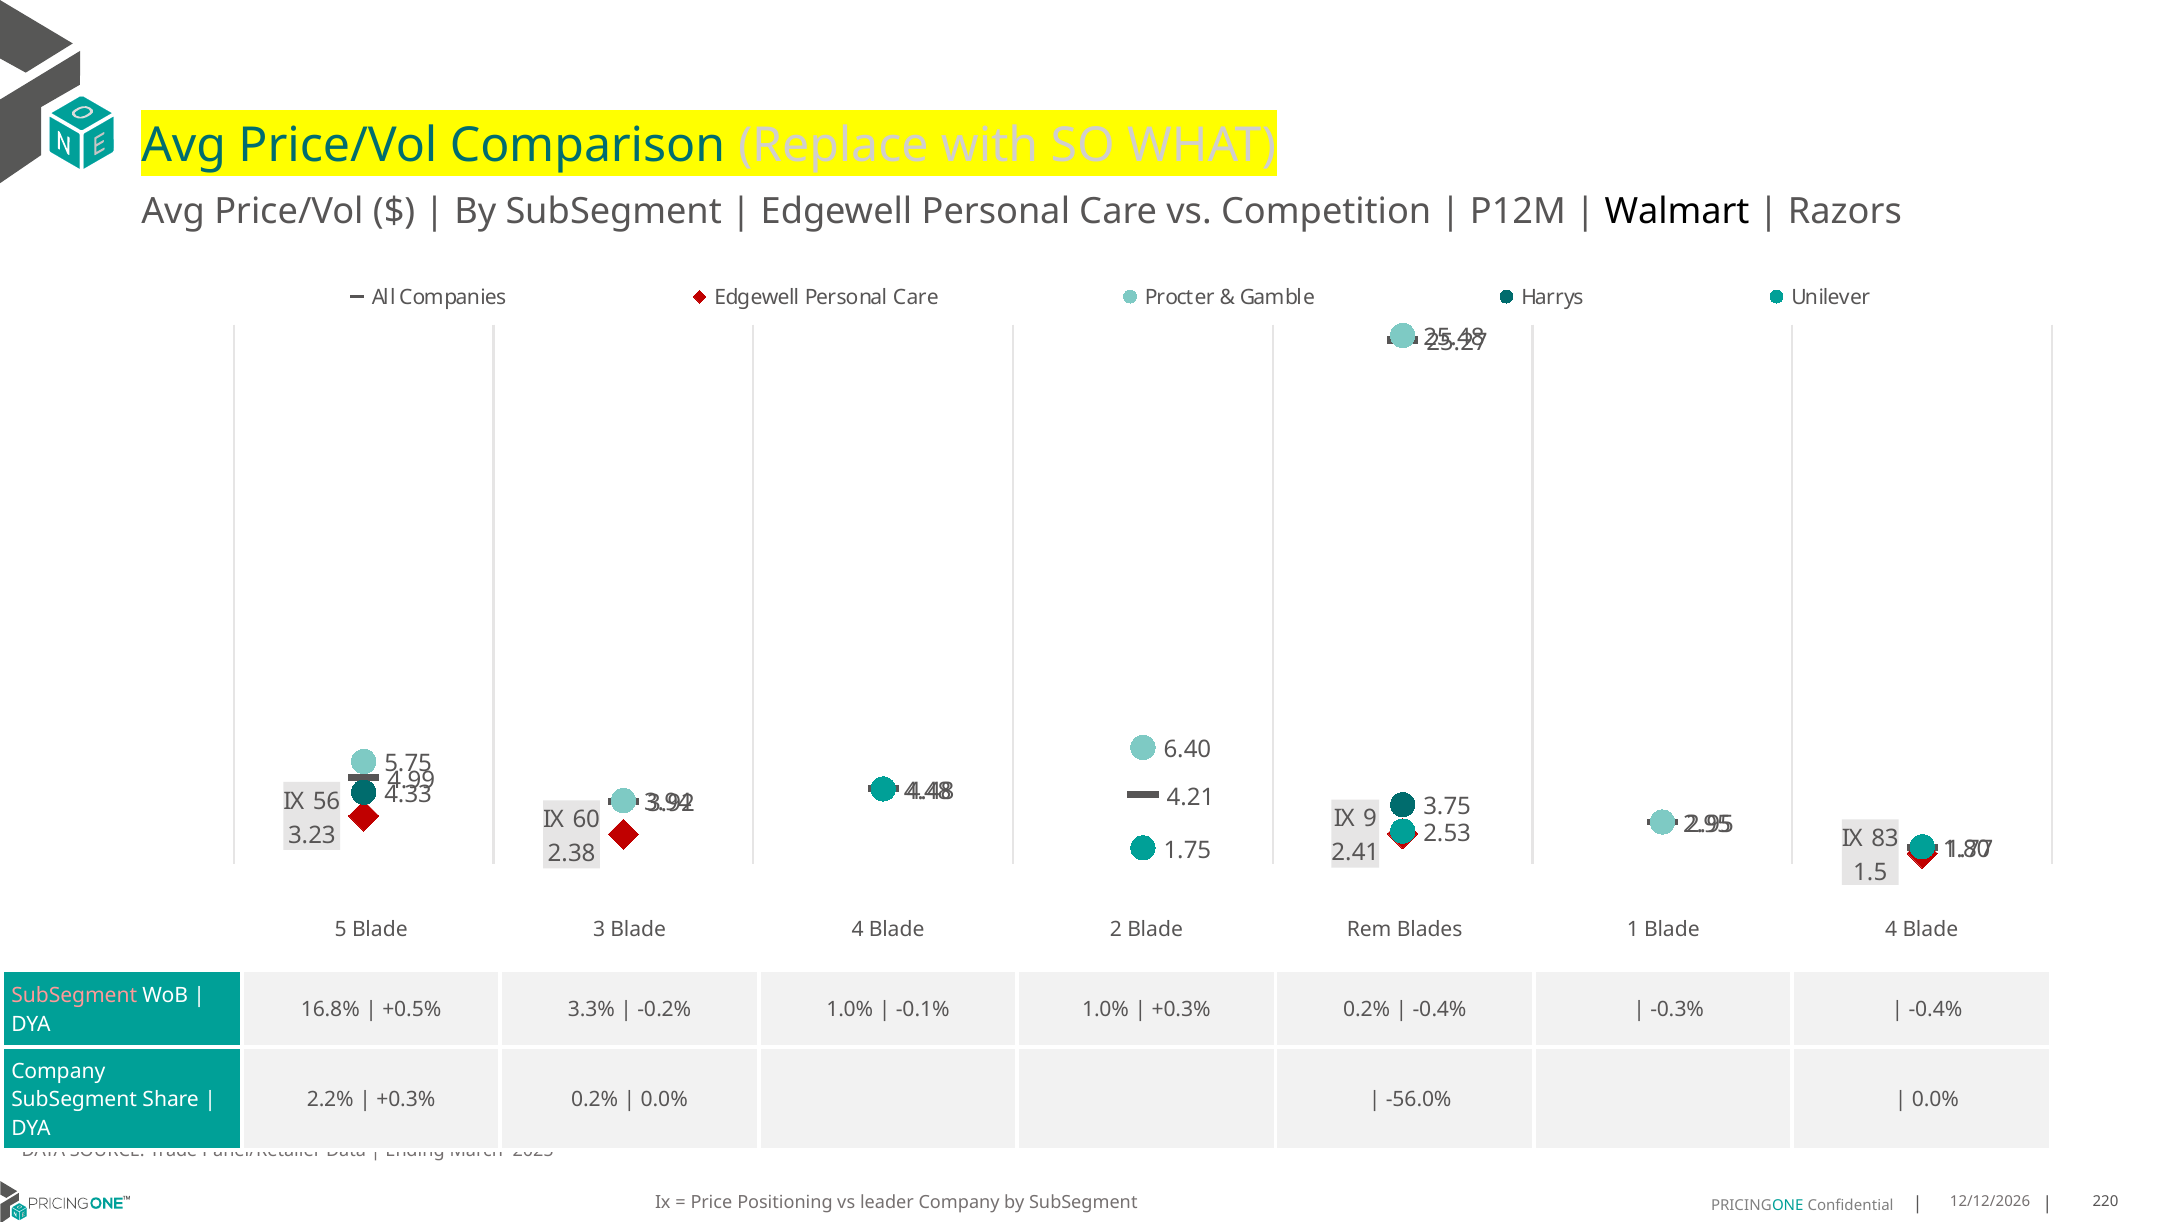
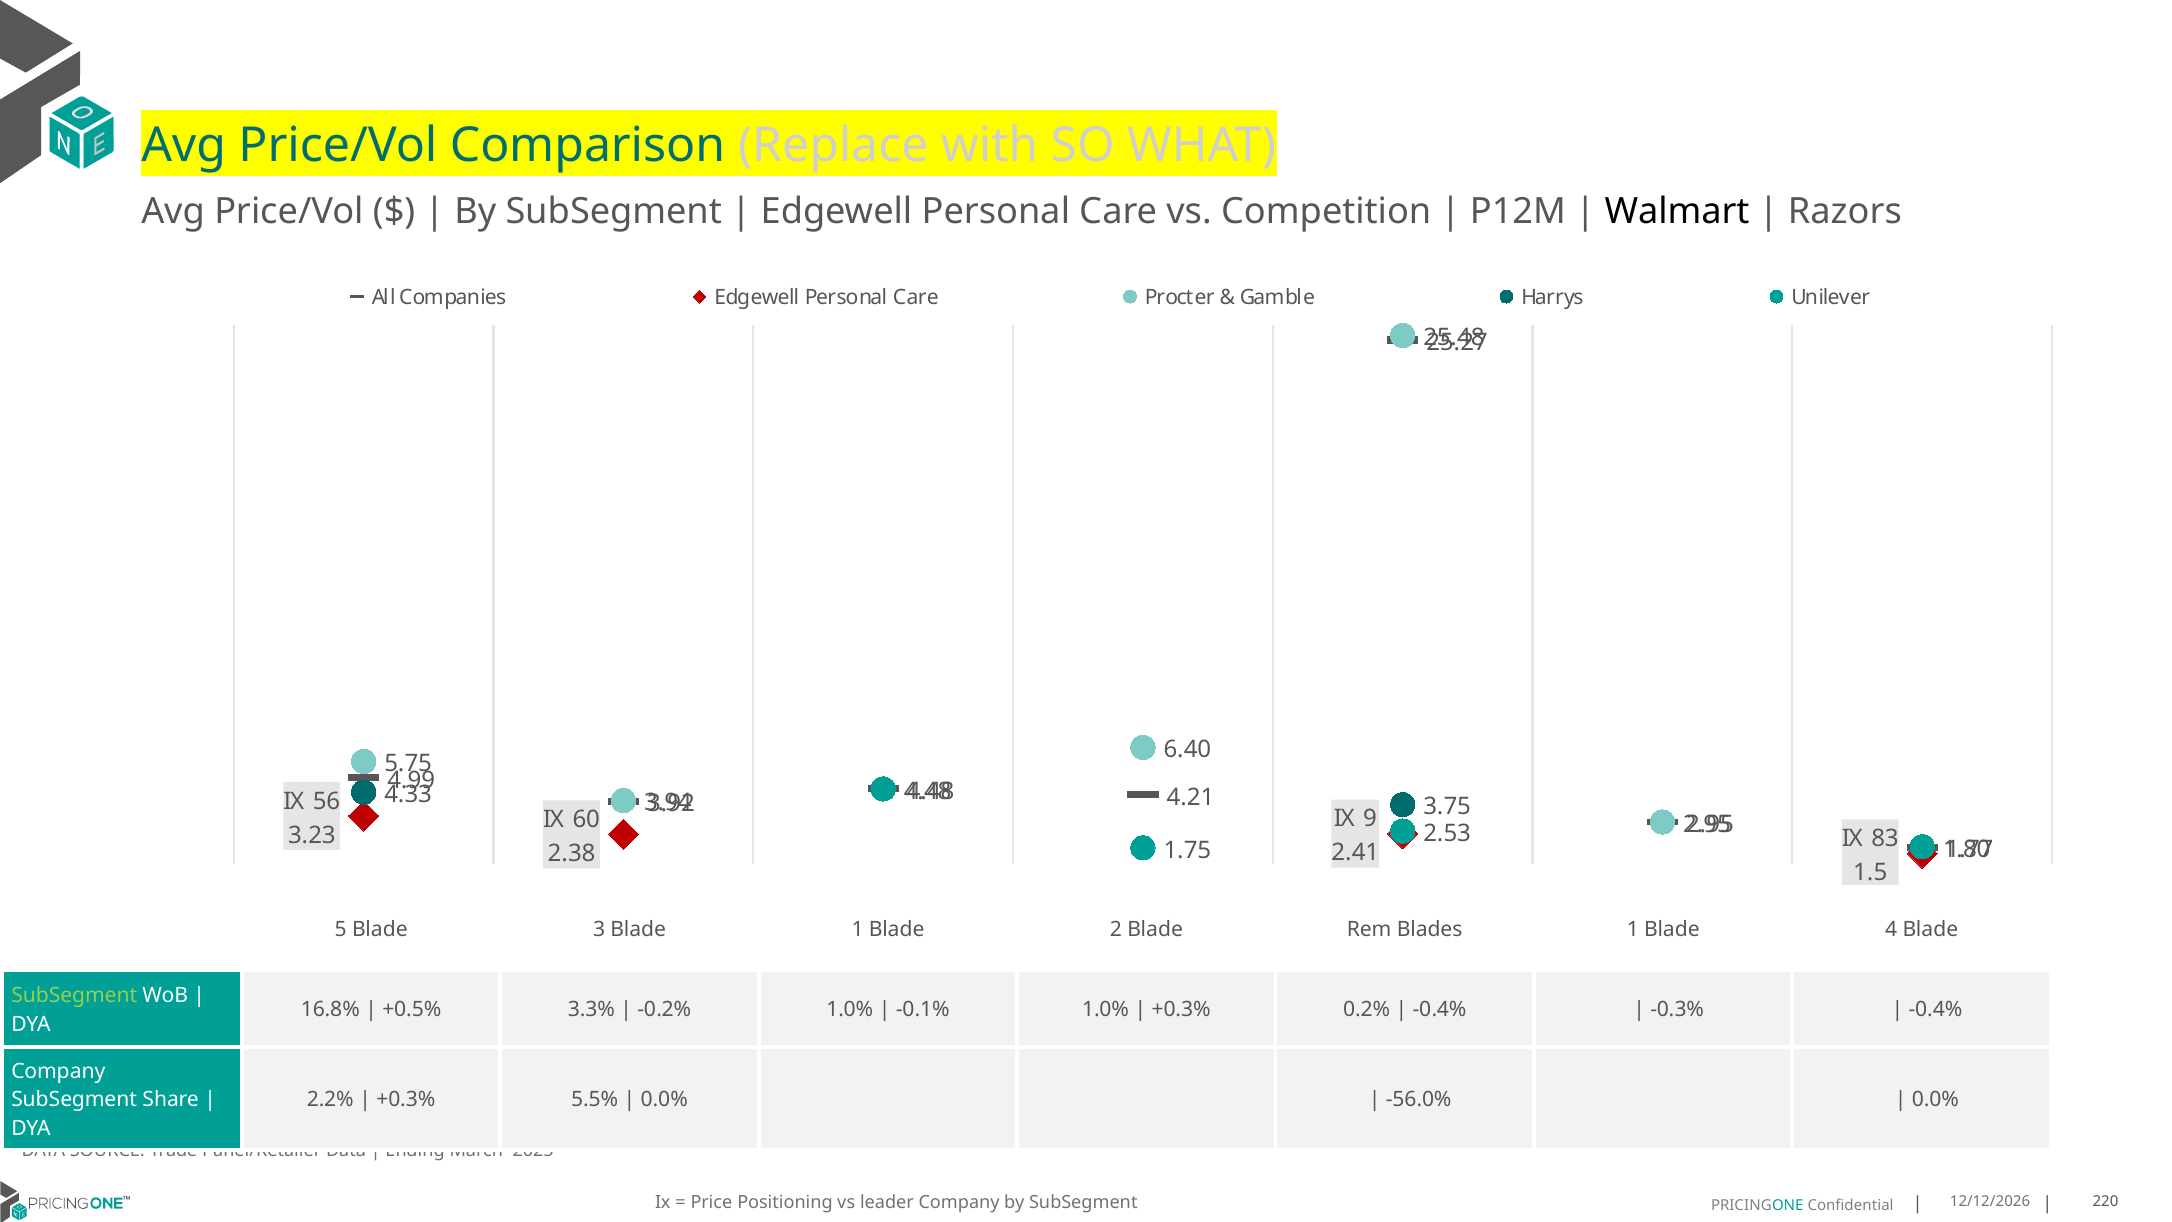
3 Blade 4: 4 -> 1 (858, 930)
SubSegment colour: pink -> light green (74, 995)
0.2%: 0.2% -> 5.5% (595, 1100)
